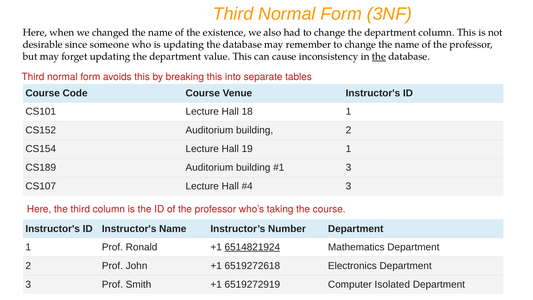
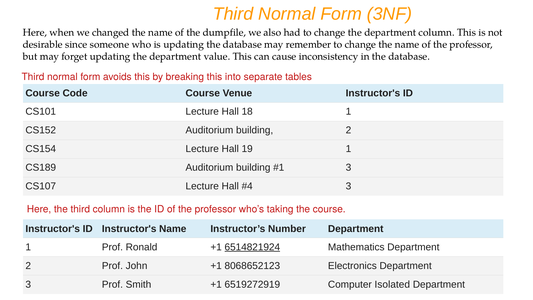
existence: existence -> dumpfile (224, 33)
the underline: present -> none (379, 57)
6519272618: 6519272618 -> 8068652123 (252, 266)
